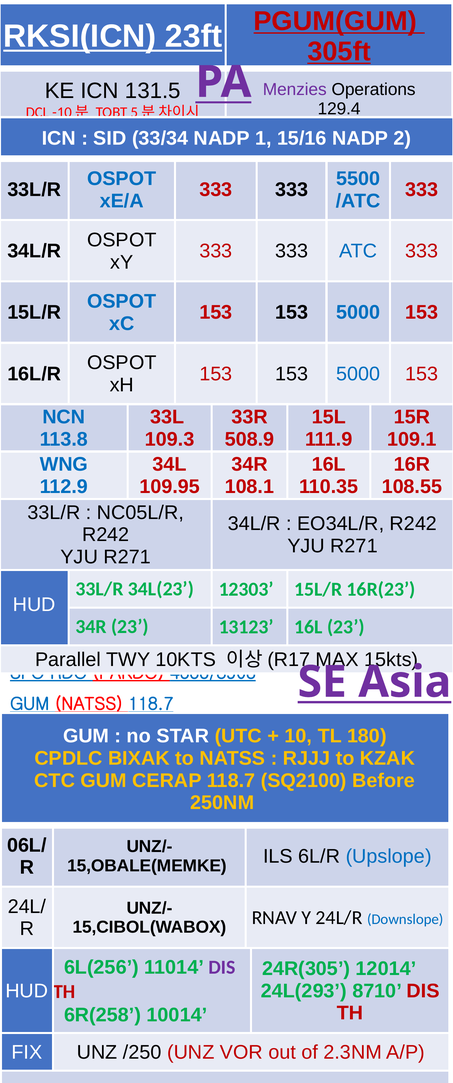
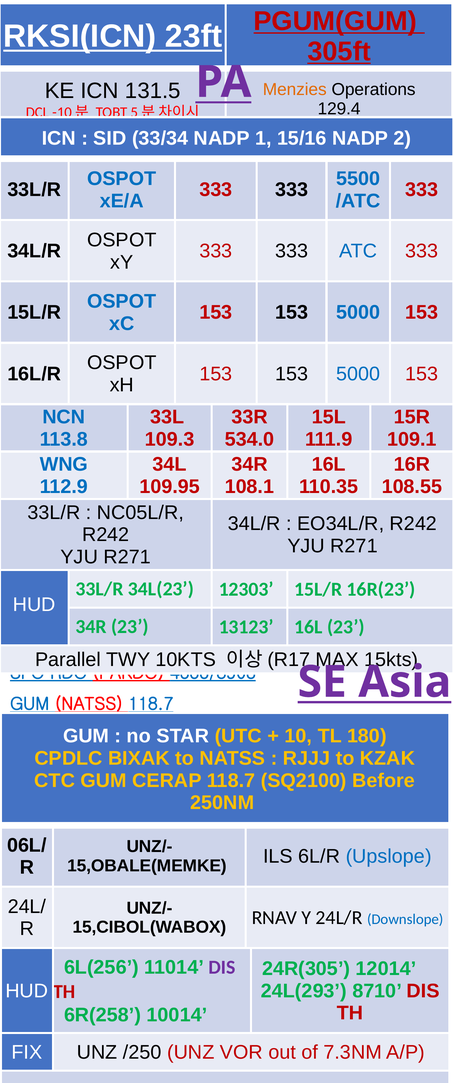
Menzies colour: purple -> orange (295, 90)
508.9: 508.9 -> 534.0 (249, 440)
2.3NM: 2.3NM -> 7.3NM (353, 1053)
